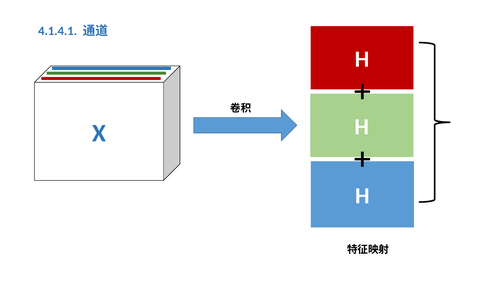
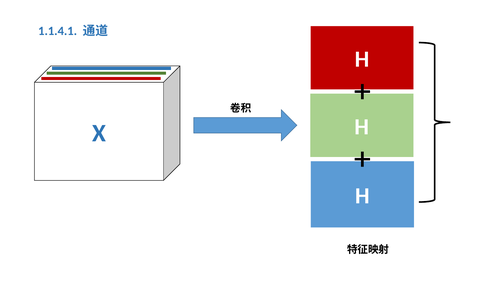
4.1.4.1: 4.1.4.1 -> 1.1.4.1 (58, 31)
